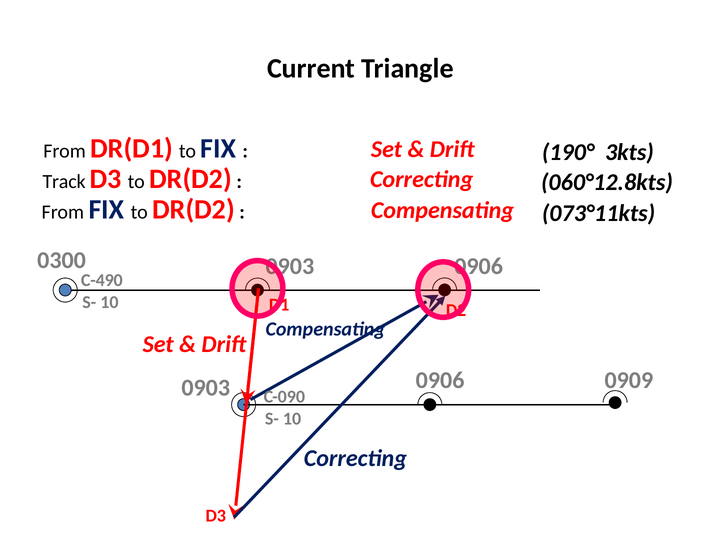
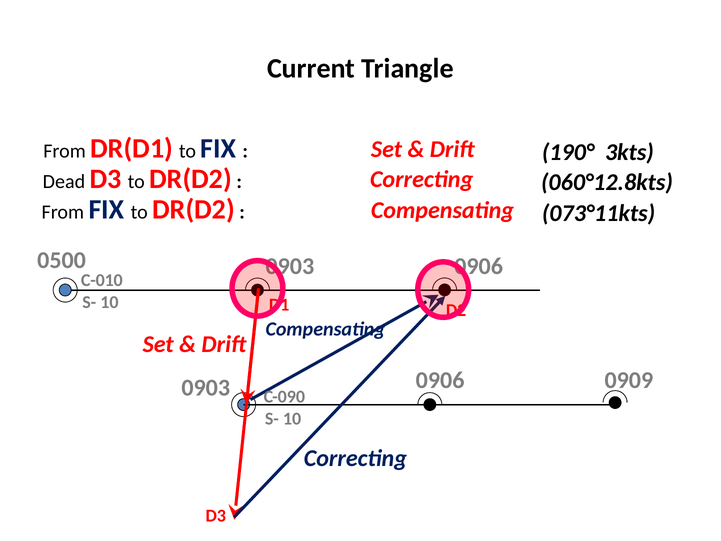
Track: Track -> Dead (64, 181)
0300: 0300 -> 0500 (62, 260)
C-490: C-490 -> C-010 (102, 280)
